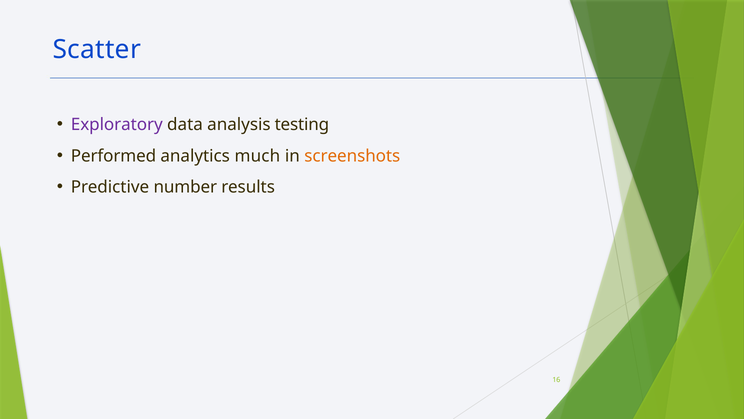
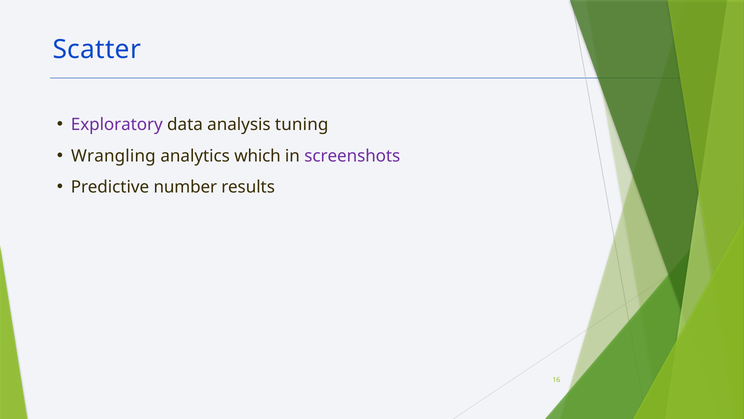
testing: testing -> tuning (302, 124)
Performed: Performed -> Wrangling (113, 156)
much: much -> which (258, 156)
screenshots colour: orange -> purple (352, 156)
